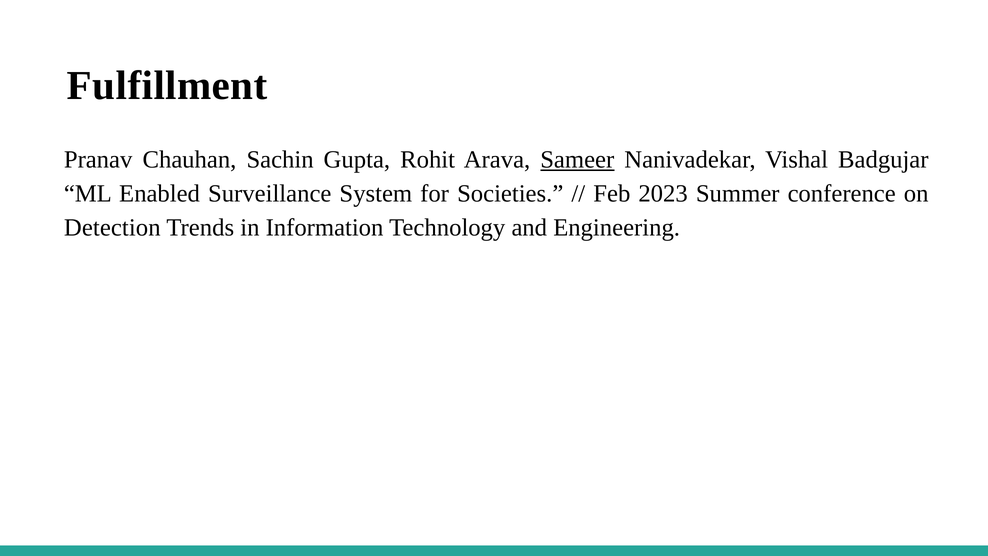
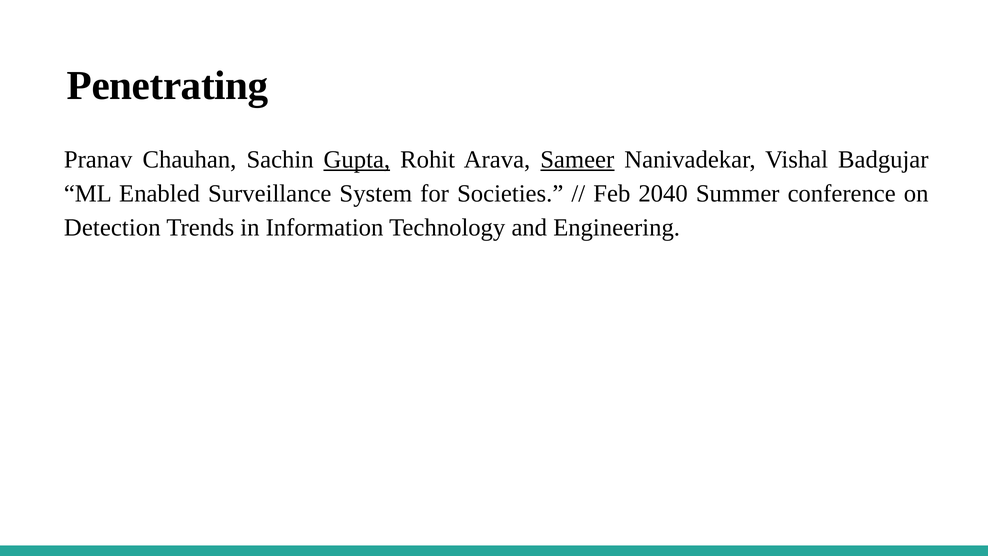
Fulfillment: Fulfillment -> Penetrating (168, 86)
Gupta underline: none -> present (357, 159)
2023: 2023 -> 2040 (663, 194)
